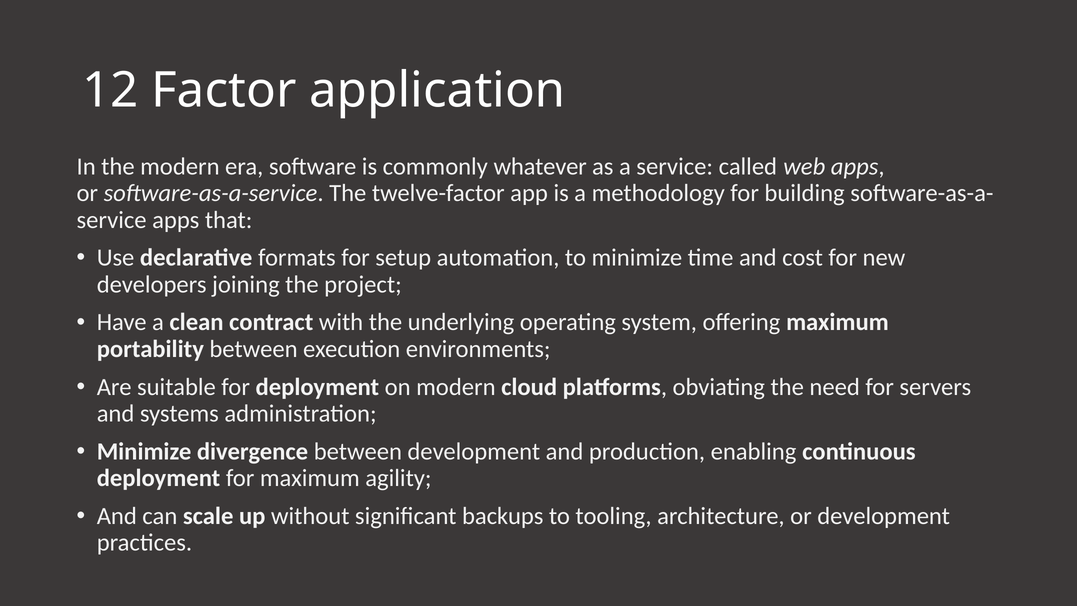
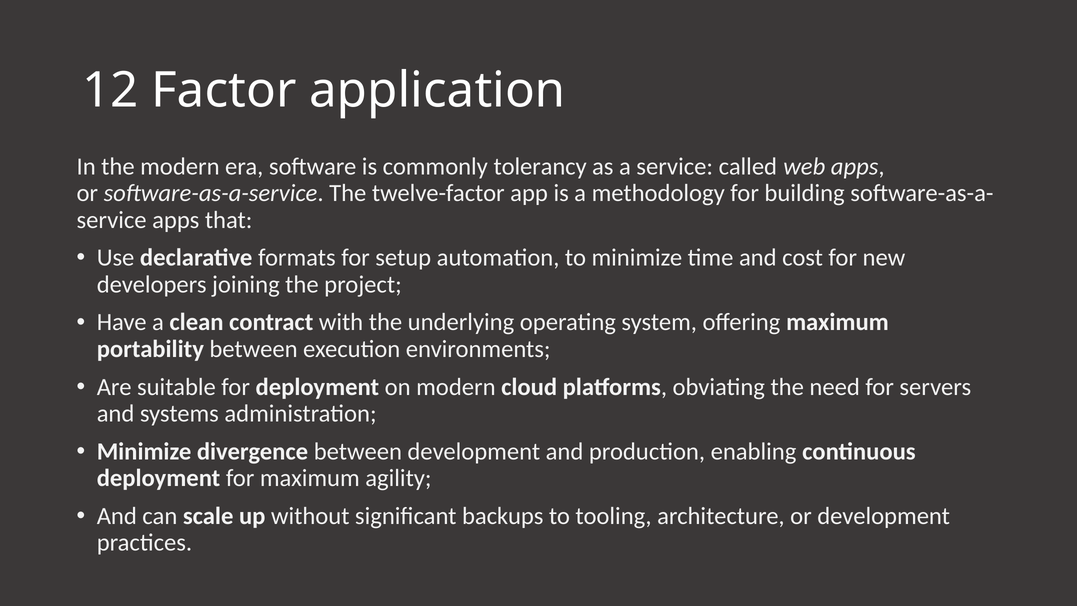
whatever: whatever -> tolerancy (540, 167)
